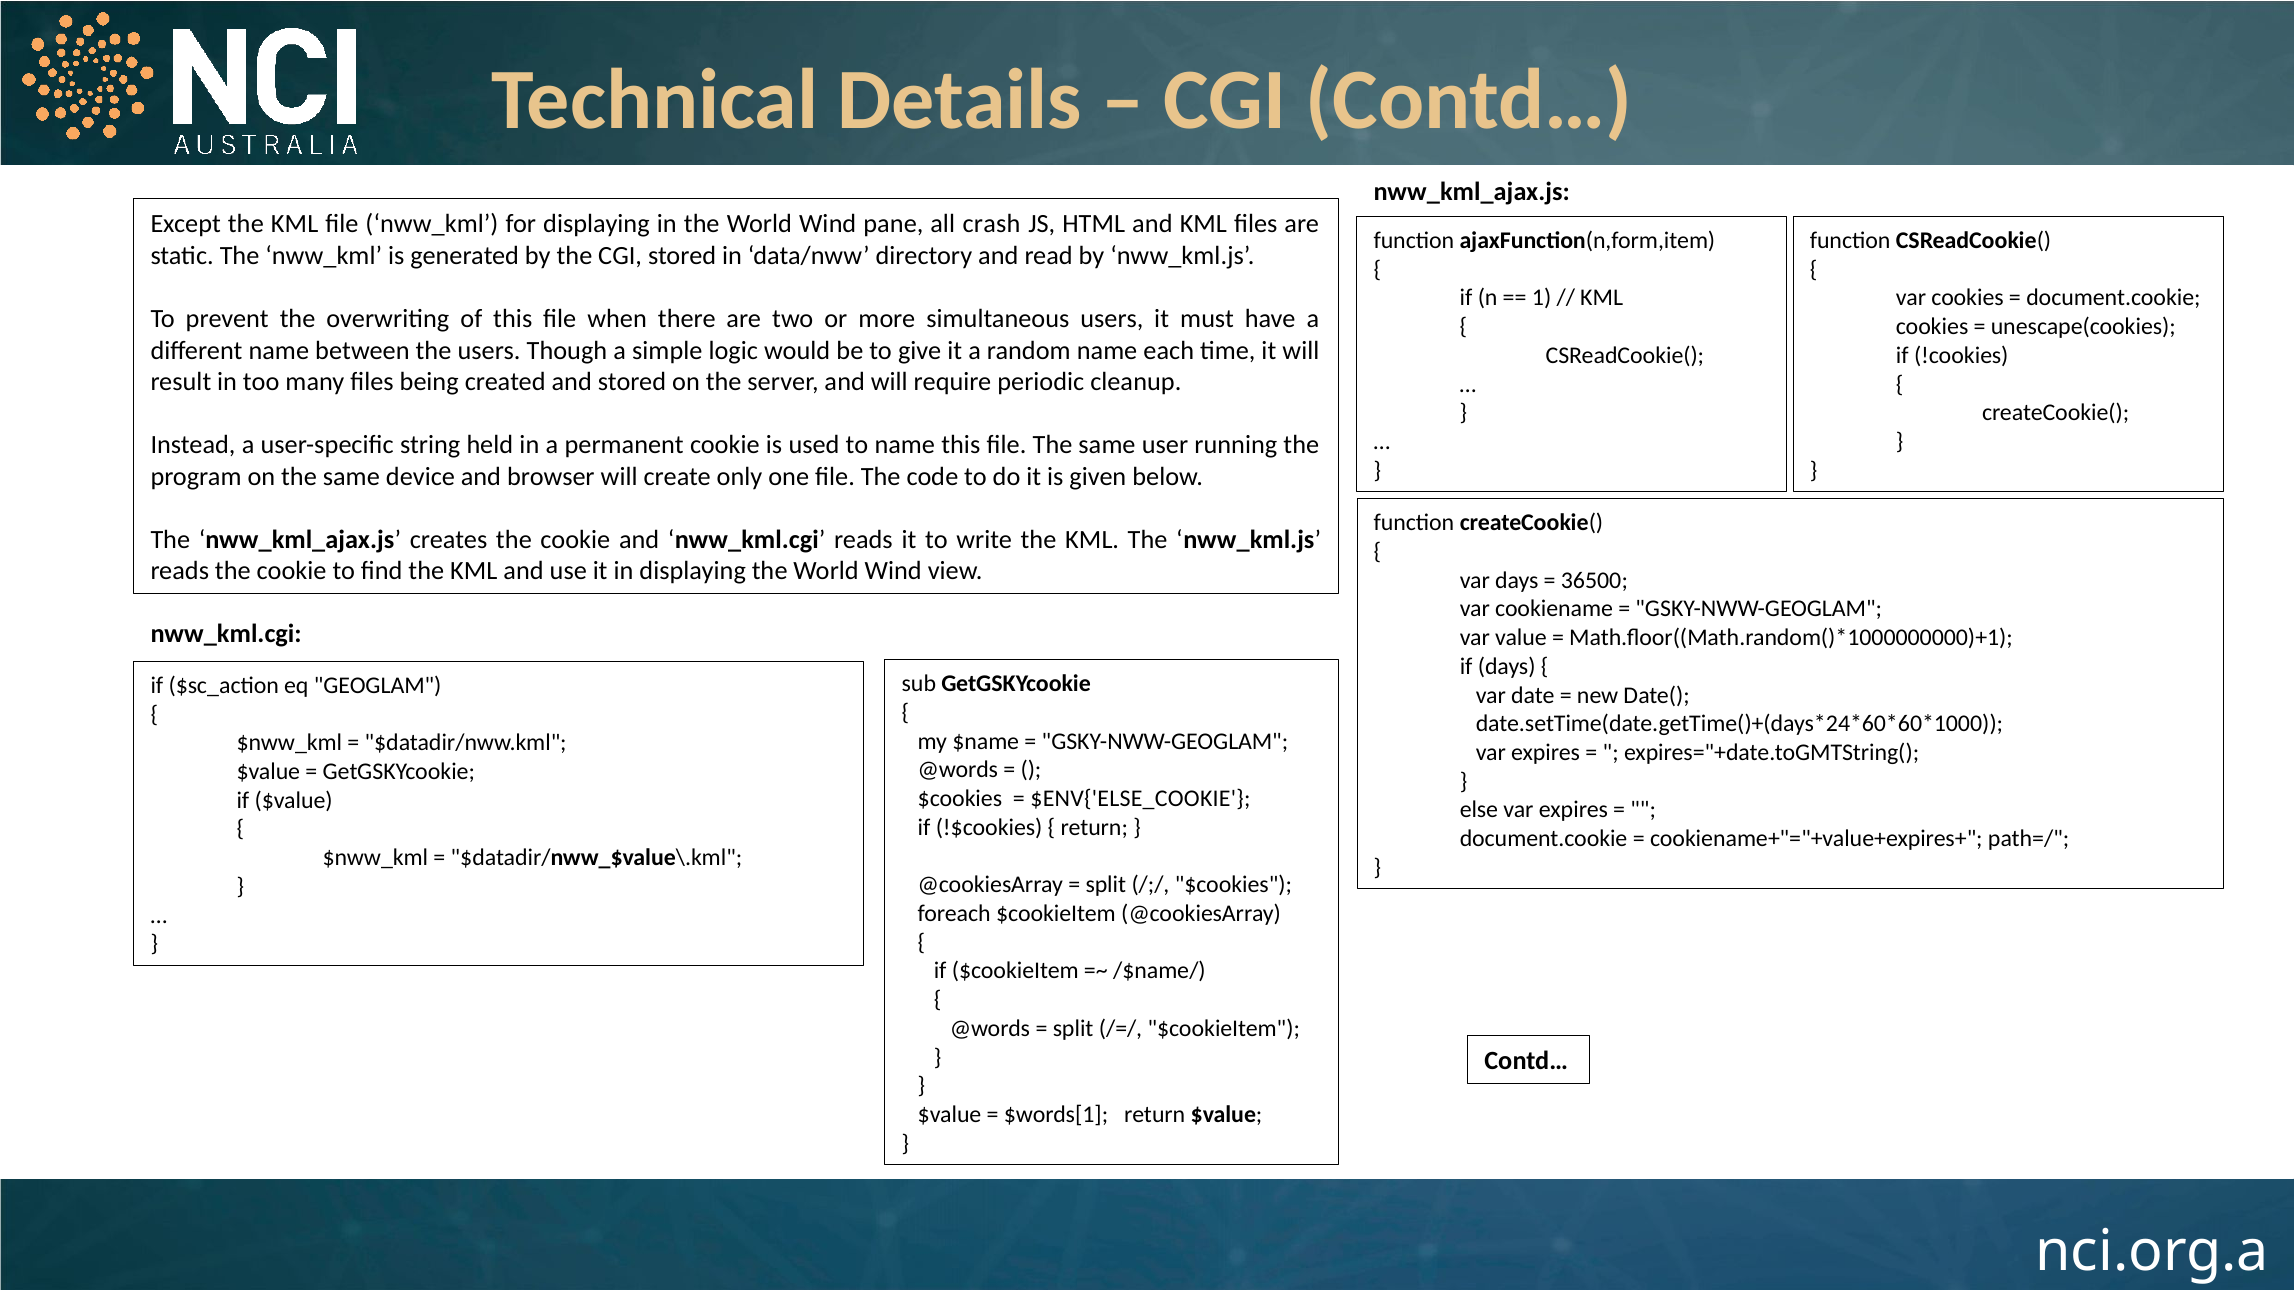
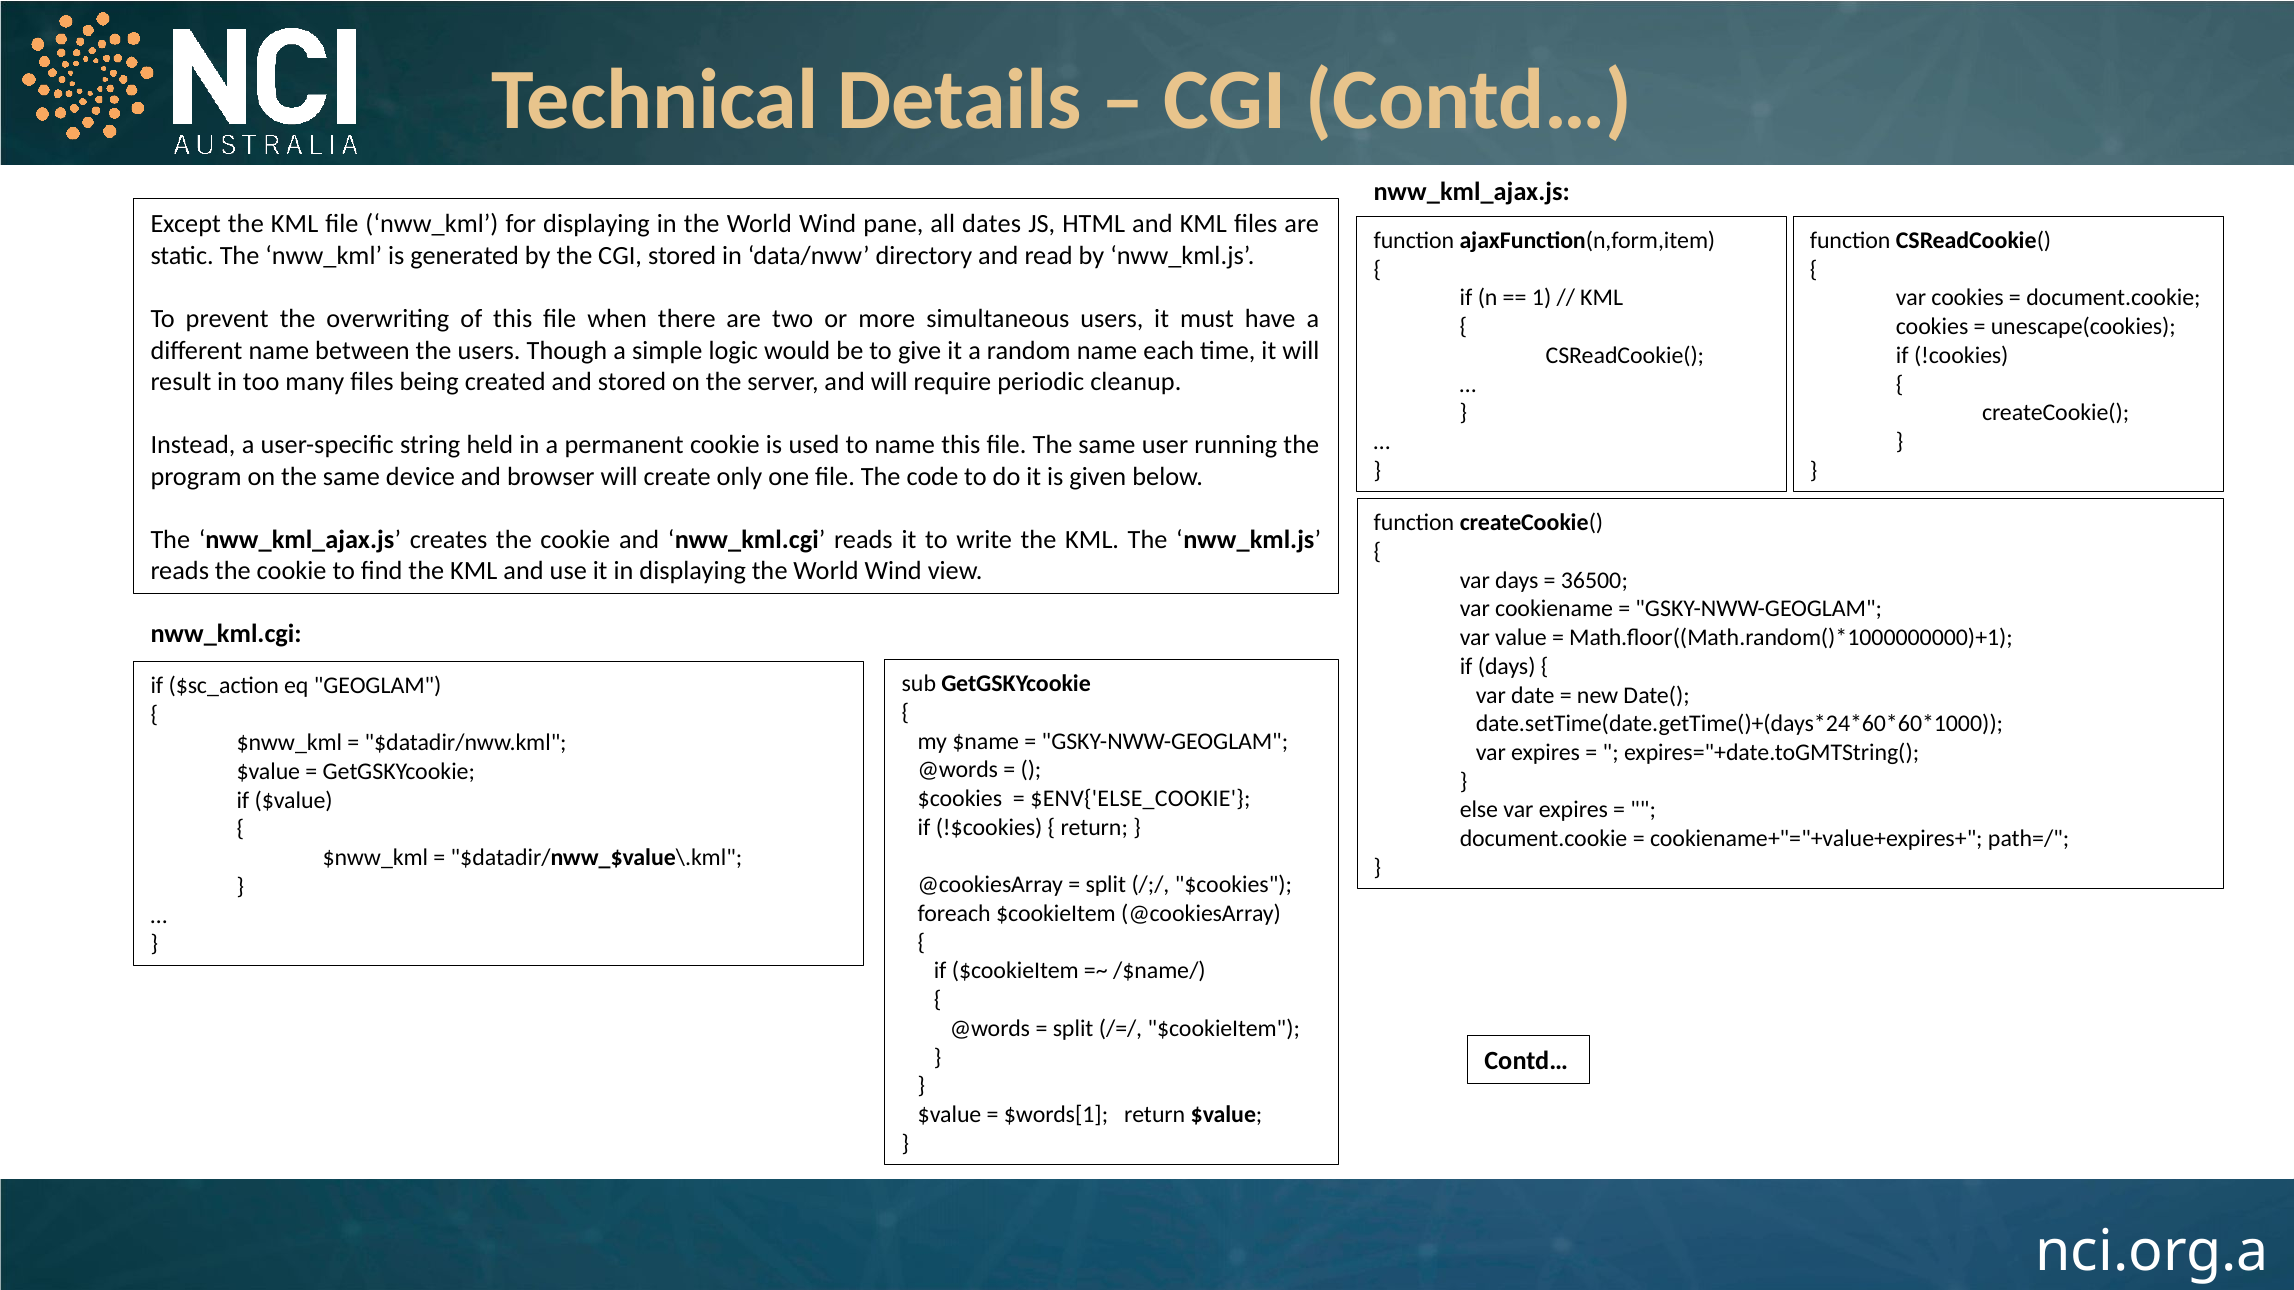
crash: crash -> dates (992, 224)
